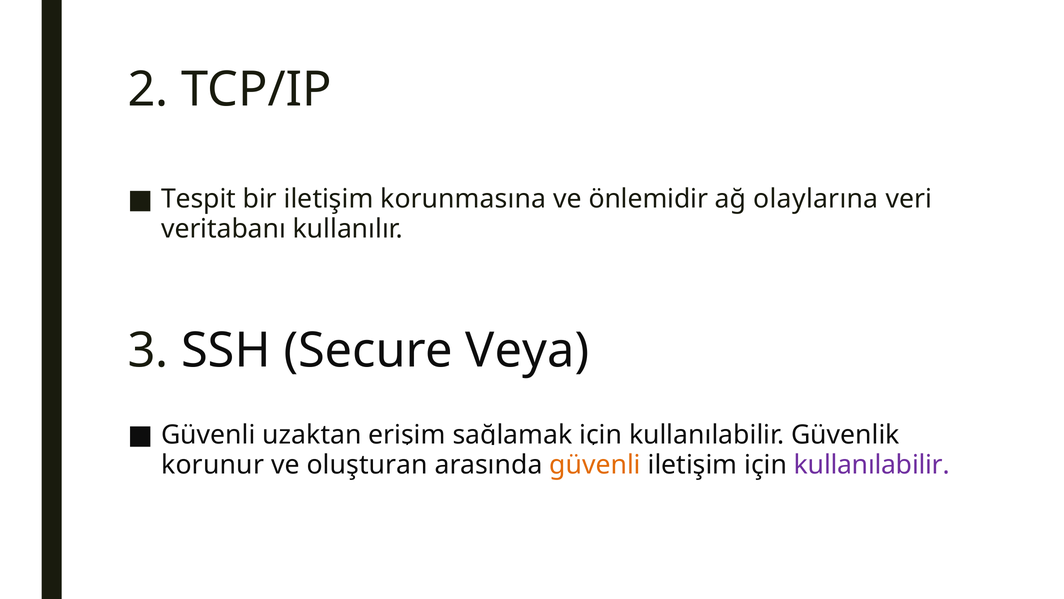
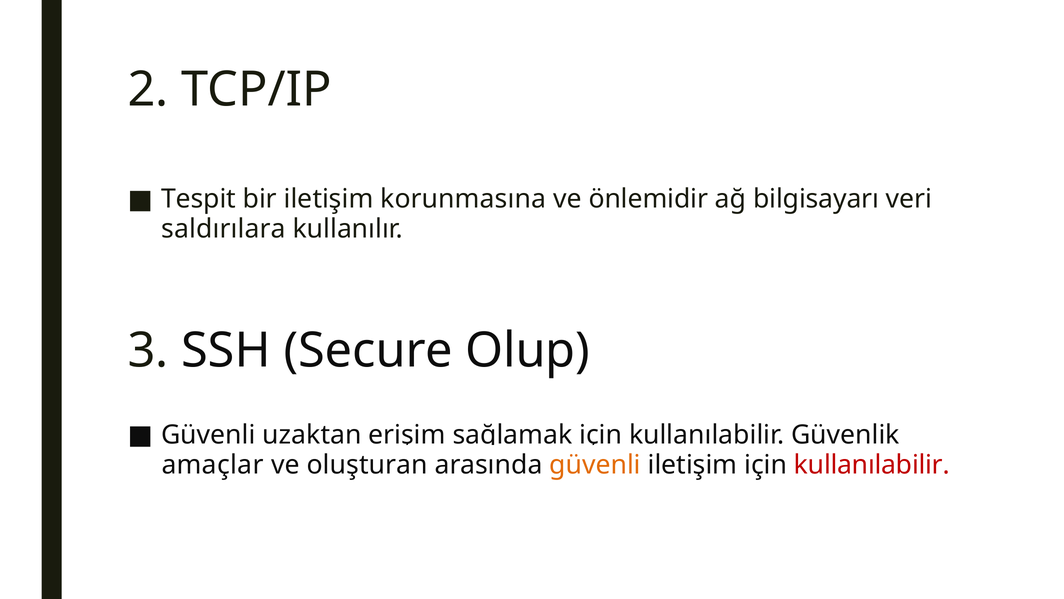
olaylarına: olaylarına -> bilgisayarı (816, 199)
veritabanı: veritabanı -> saldırılara (223, 229)
Veya: Veya -> Olup (528, 350)
korunur: korunur -> amaçlar (213, 464)
kullanılabilir colour: purple -> red (872, 464)
